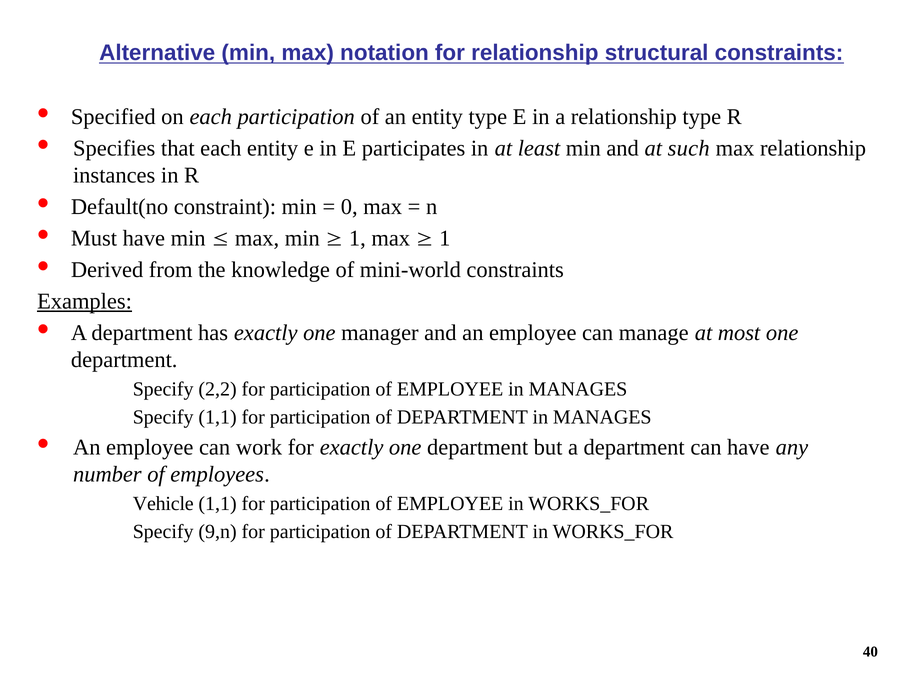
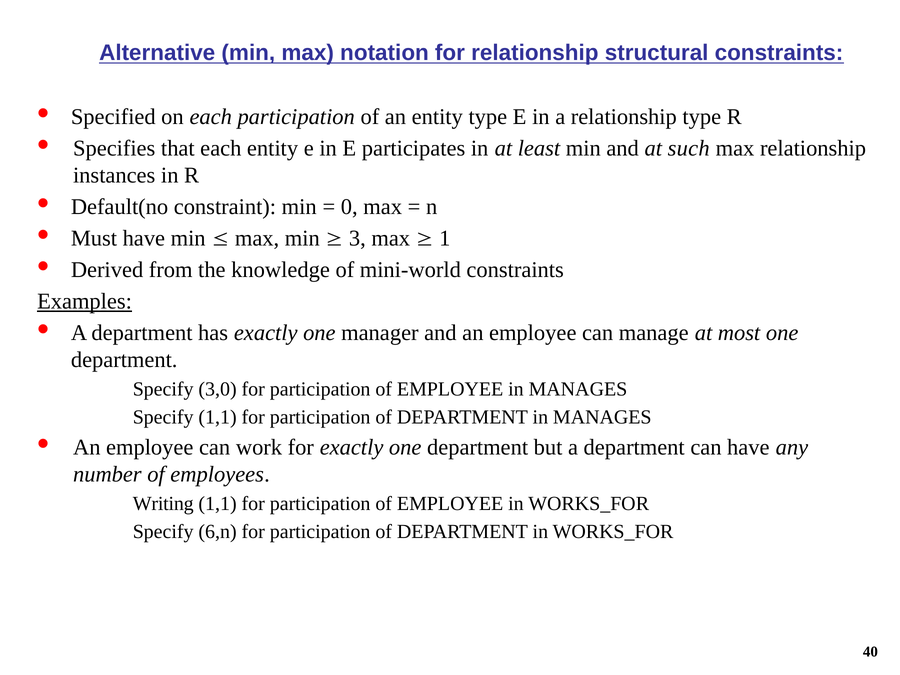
1: 1 -> 3 (357, 238)
2,2: 2,2 -> 3,0 (218, 389)
Vehicle: Vehicle -> Writing (163, 504)
9,n: 9,n -> 6,n (218, 532)
